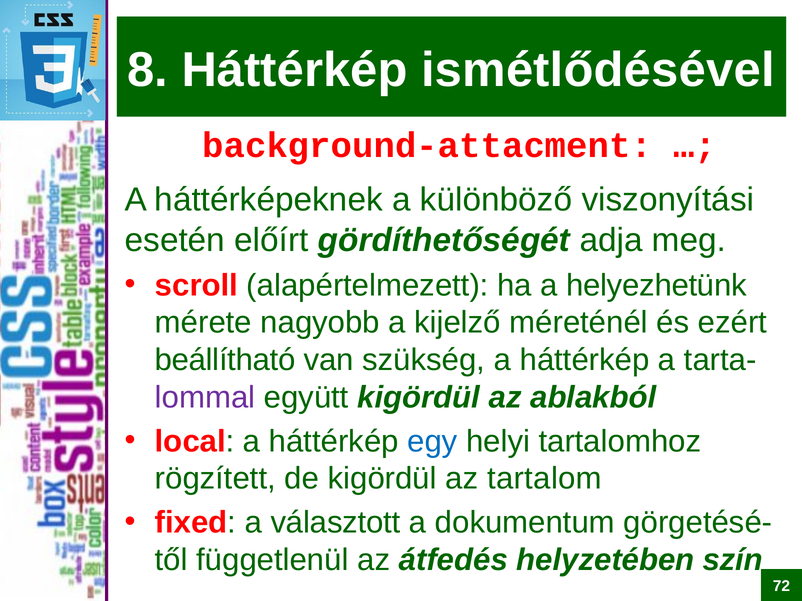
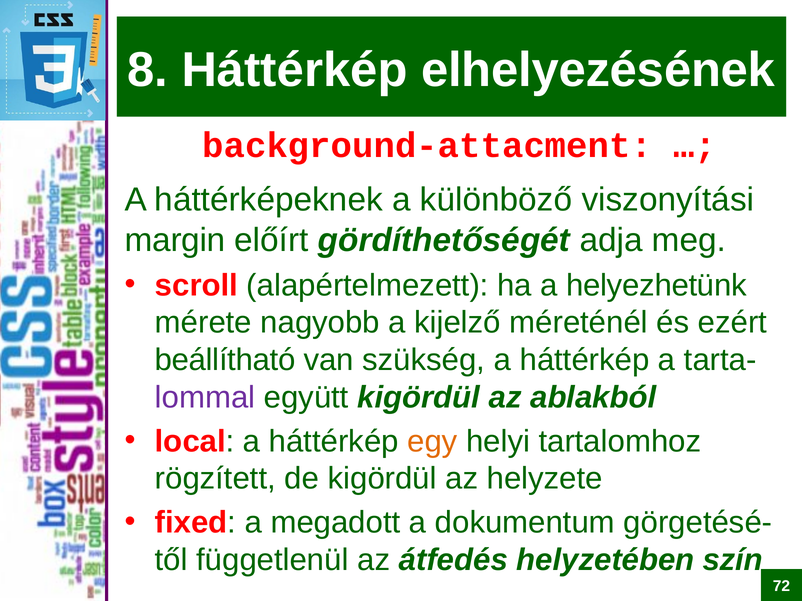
ismétlődésével: ismétlődésével -> elhelyezésének (598, 70)
esetén: esetén -> margin (175, 240)
egy colour: blue -> orange (432, 442)
tartalom: tartalom -> helyzete (545, 479)
választott: választott -> megadott (335, 523)
